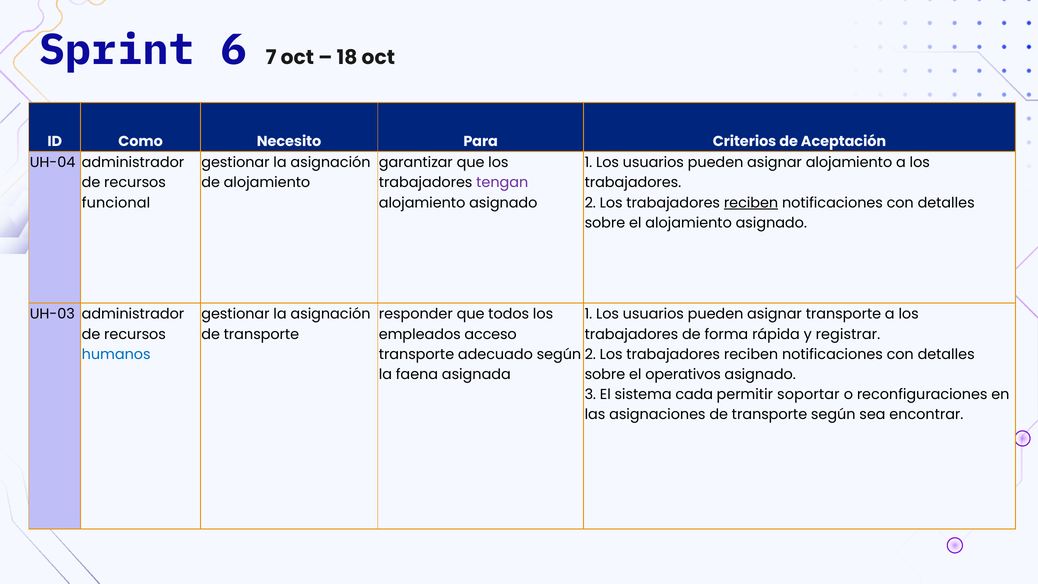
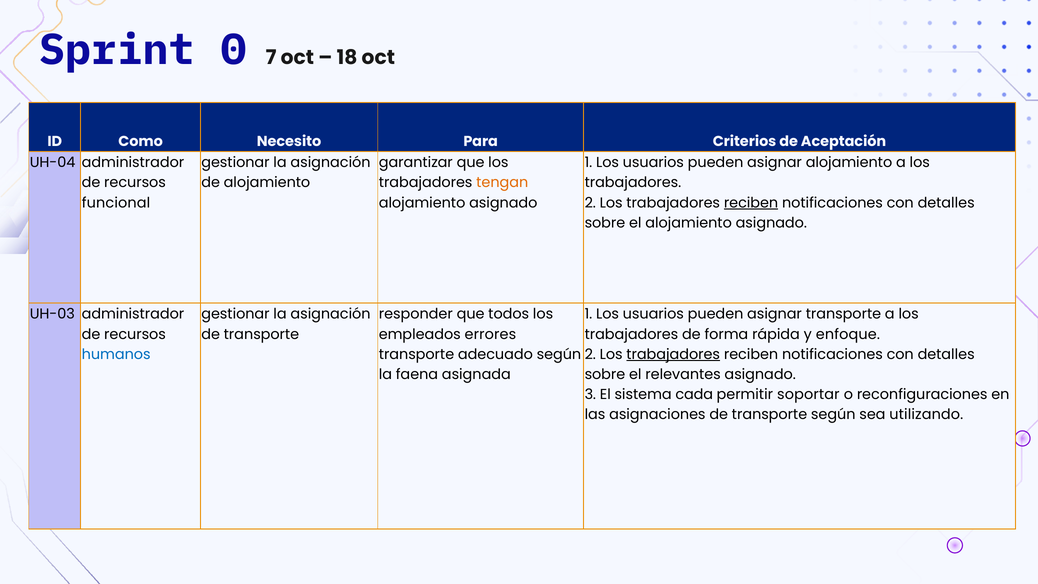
6: 6 -> 0 (234, 50)
tengan colour: purple -> orange (502, 183)
acceso: acceso -> errores (490, 334)
registrar: registrar -> enfoque (848, 334)
trabajadores underline: none -> present (673, 354)
operativos: operativos -> relevantes (683, 374)
encontrar: encontrar -> utilizando (926, 414)
